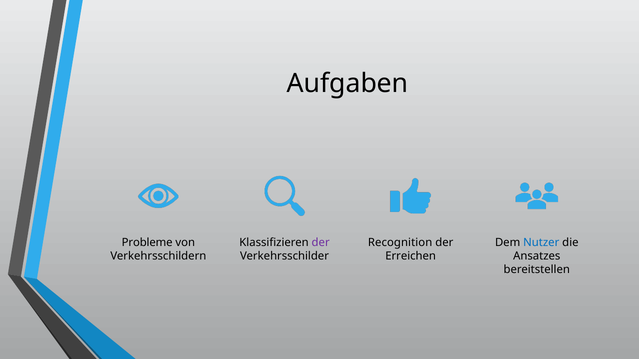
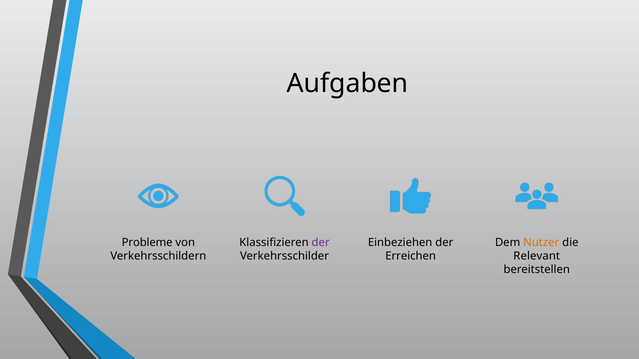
Recognition: Recognition -> Einbeziehen (400, 243)
Nutzer colour: blue -> orange (541, 243)
Ansatzes: Ansatzes -> Relevant (537, 256)
